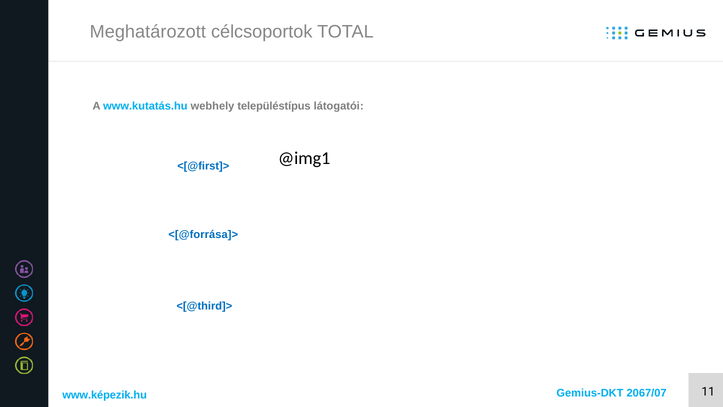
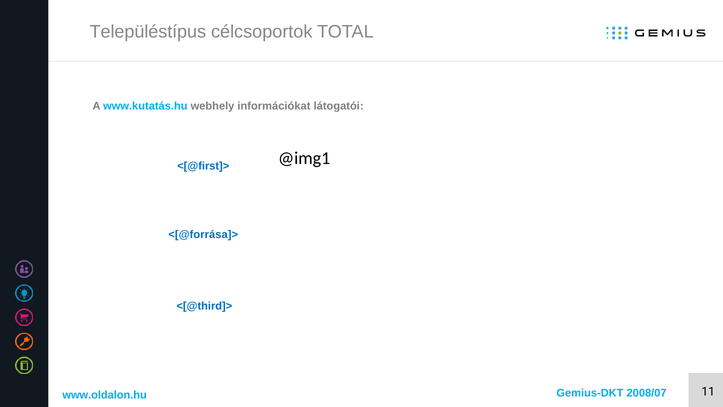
Meghatározott: Meghatározott -> Településtípus (148, 32)
településtípus: településtípus -> információkat (274, 106)
www.képezik.hu: www.képezik.hu -> www.oldalon.hu (105, 395)
2067/07: 2067/07 -> 2008/07 (647, 393)
